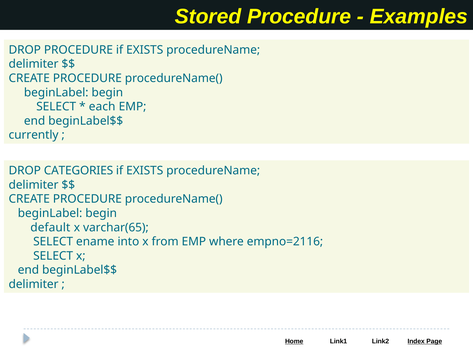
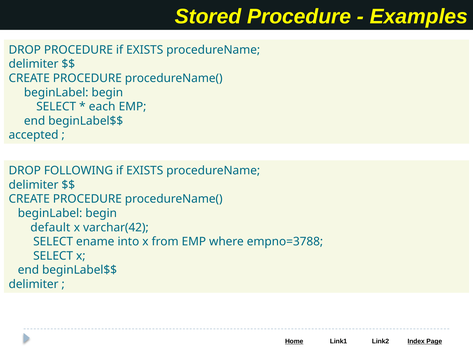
currently: currently -> accepted (34, 135)
CATEGORIES: CATEGORIES -> FOLLOWING (79, 171)
varchar(65: varchar(65 -> varchar(42 (116, 227)
empno=2116: empno=2116 -> empno=3788 (285, 241)
